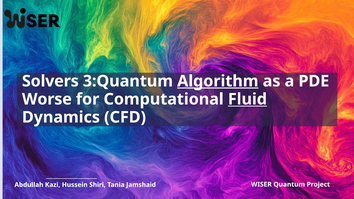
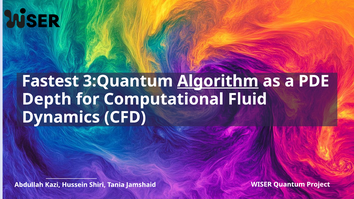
Solvers: Solvers -> Fastest (50, 81)
Worse: Worse -> Depth (47, 99)
Fluid underline: present -> none (247, 99)
